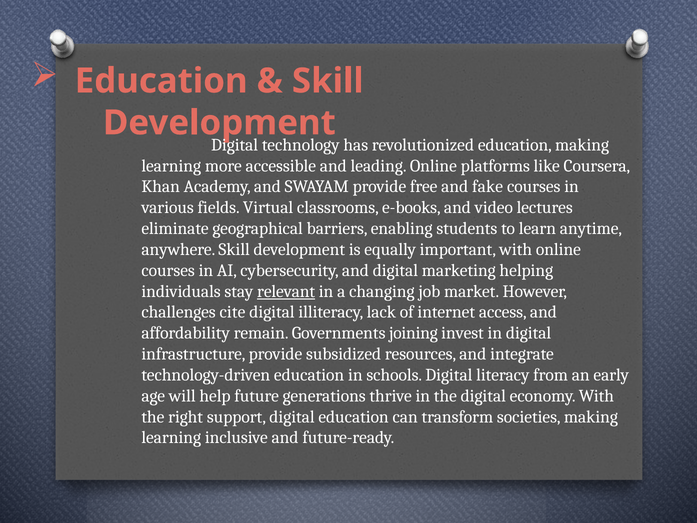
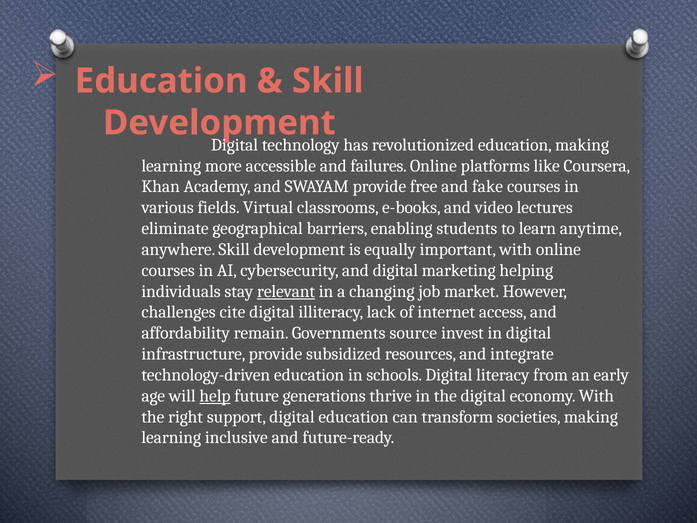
leading: leading -> failures (379, 166)
joining: joining -> source (413, 333)
help underline: none -> present (215, 396)
